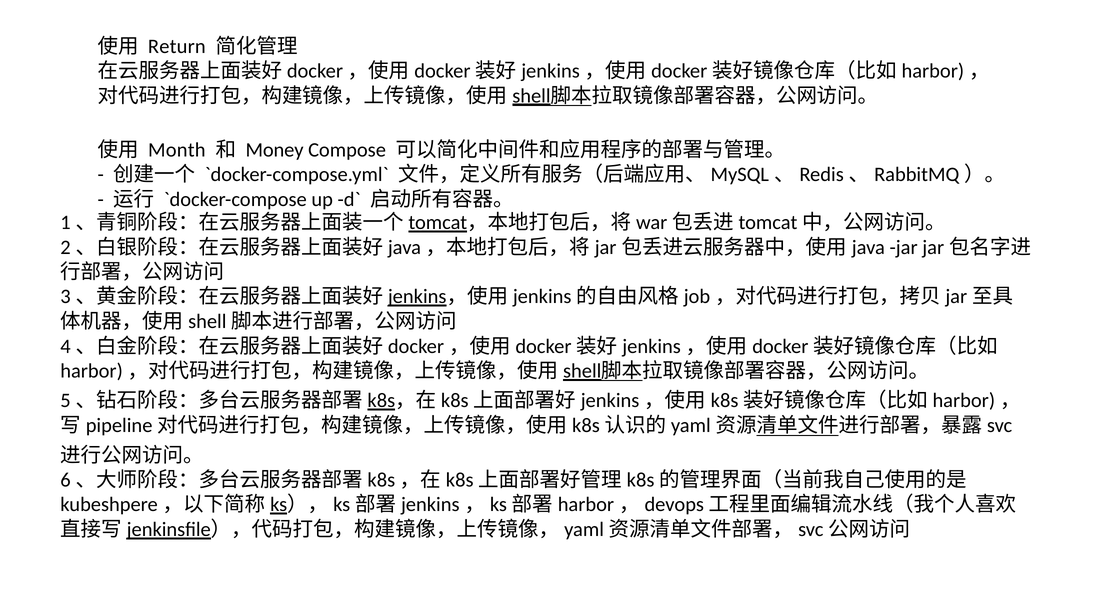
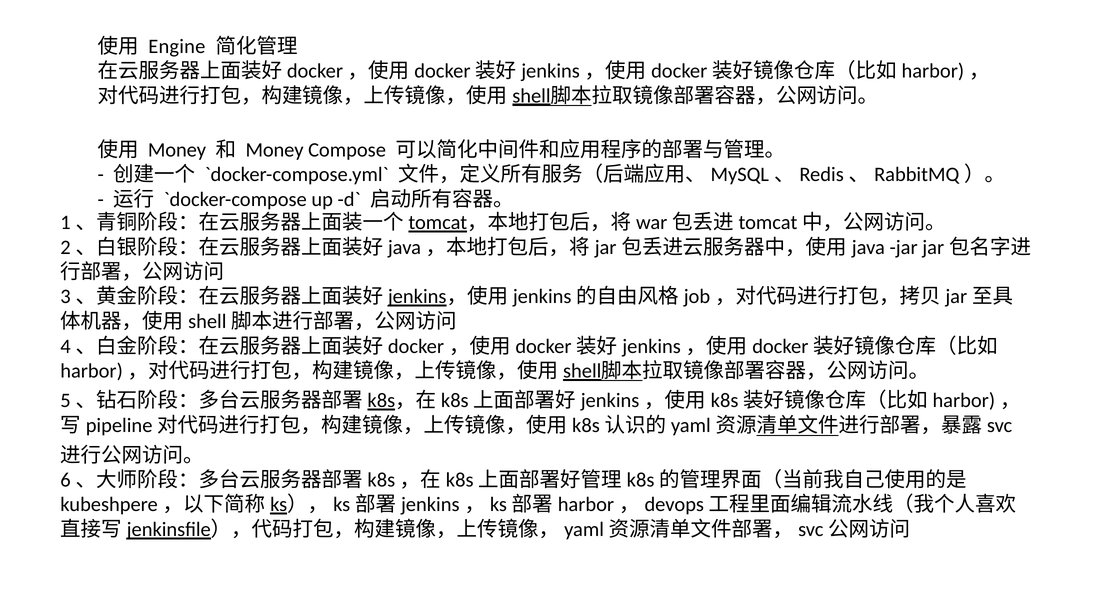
Return: Return -> Engine (177, 47)
Month: Month -> Money (177, 150)
